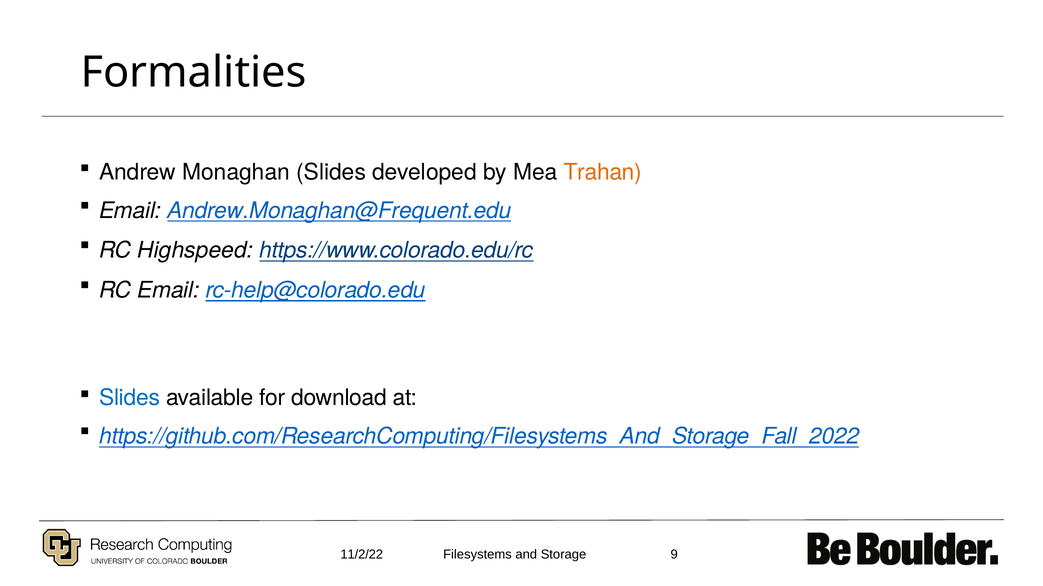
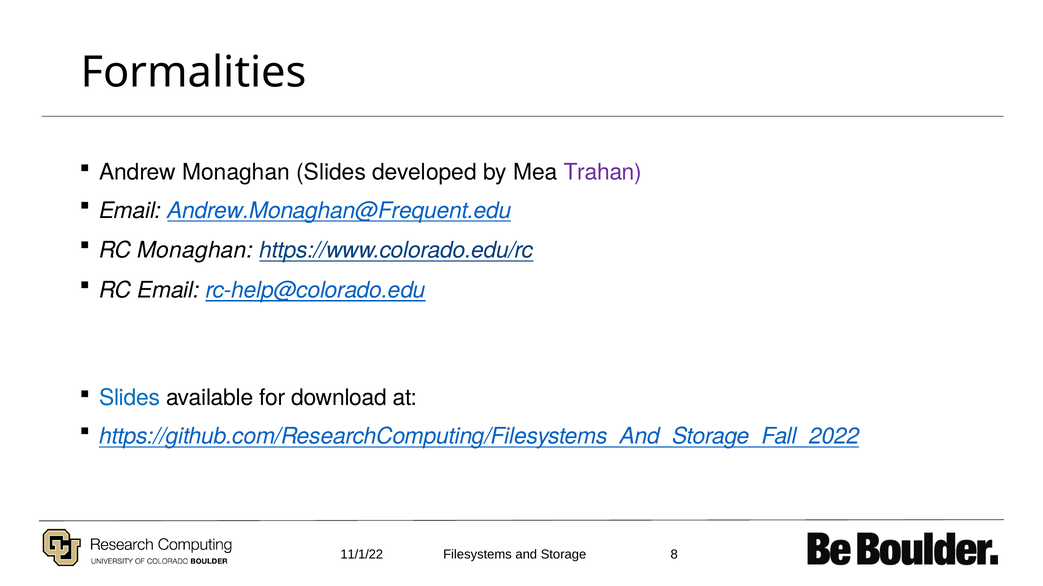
Trahan colour: orange -> purple (603, 172)
RC Highspeed: Highspeed -> Monaghan (195, 251)
11/2/22: 11/2/22 -> 11/1/22 (362, 555)
9: 9 -> 8 (674, 555)
